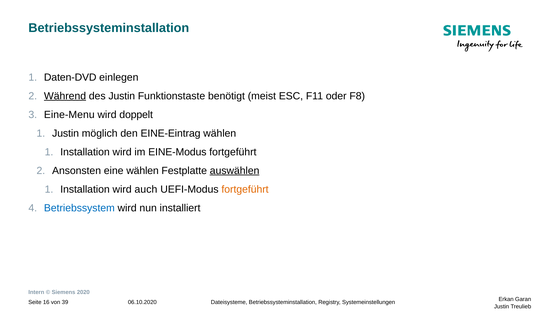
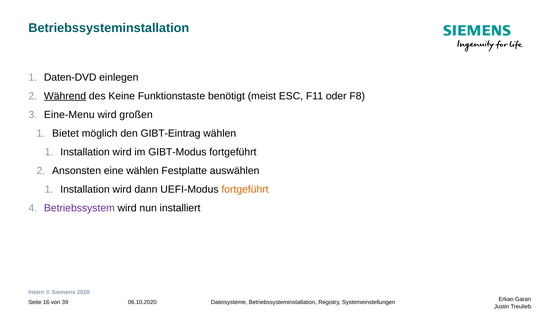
des Justin: Justin -> Keine (122, 96)
doppelt: doppelt -> großen (136, 115)
Justin: Justin -> Bietet (66, 133)
EINE-Eintrag: EINE-Eintrag -> GIBT-Eintrag (171, 133)
EINE-Modus: EINE-Modus -> GIBT-Modus (177, 152)
auswählen underline: present -> none (235, 171)
auch: auch -> dann (146, 189)
Betriebssystem colour: blue -> purple (79, 208)
